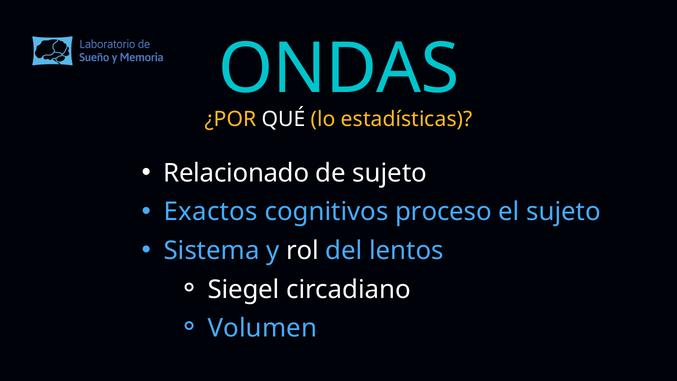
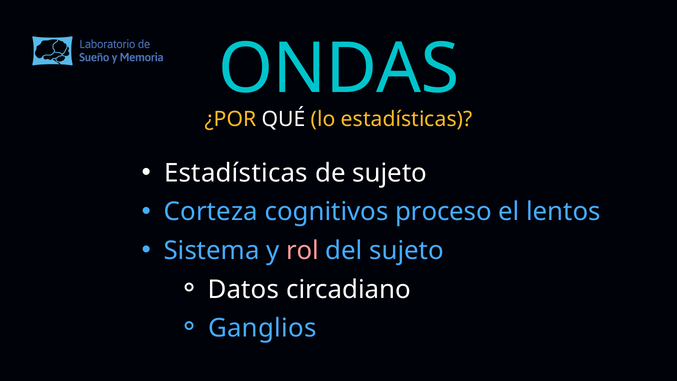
Relacionado: Relacionado -> Estadísticas (236, 173)
Exactos: Exactos -> Corteza (211, 212)
el sujeto: sujeto -> lentos (563, 212)
rol colour: white -> pink (303, 251)
del lentos: lentos -> sujeto (407, 251)
Siegel: Siegel -> Datos (243, 289)
Volumen: Volumen -> Ganglios (262, 328)
